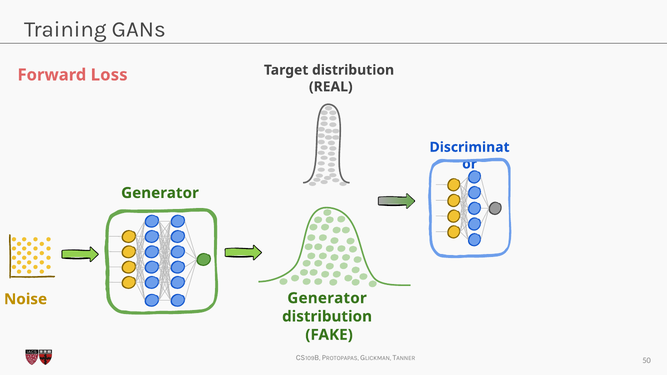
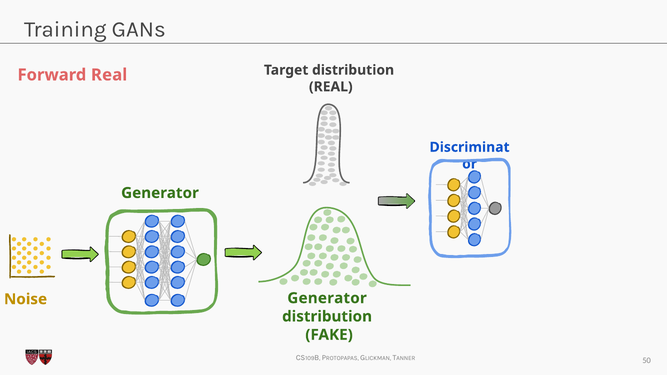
Forward Loss: Loss -> Real (109, 75)
